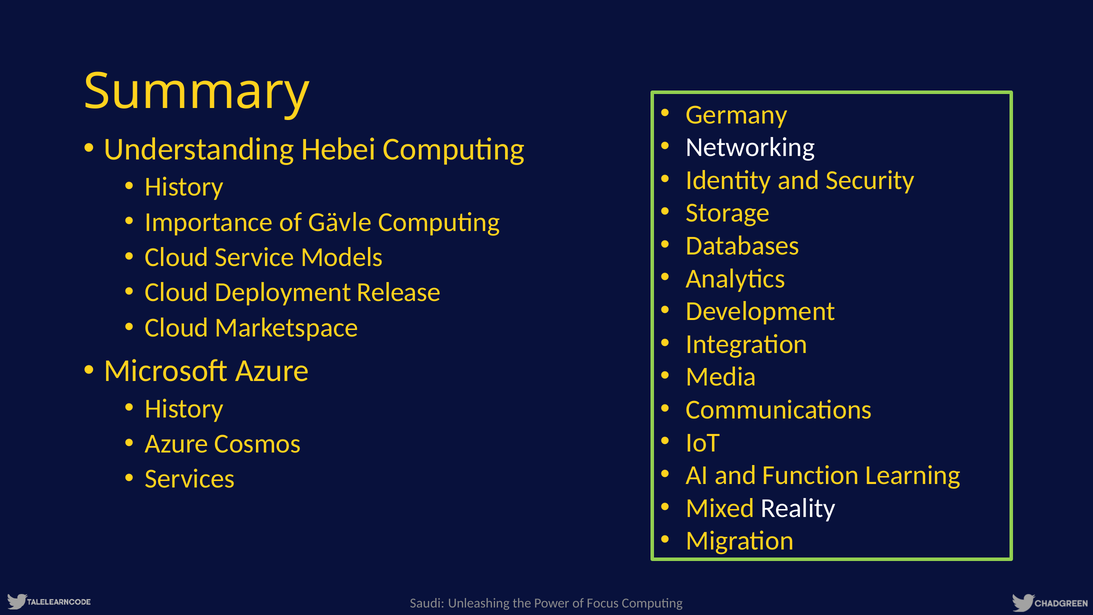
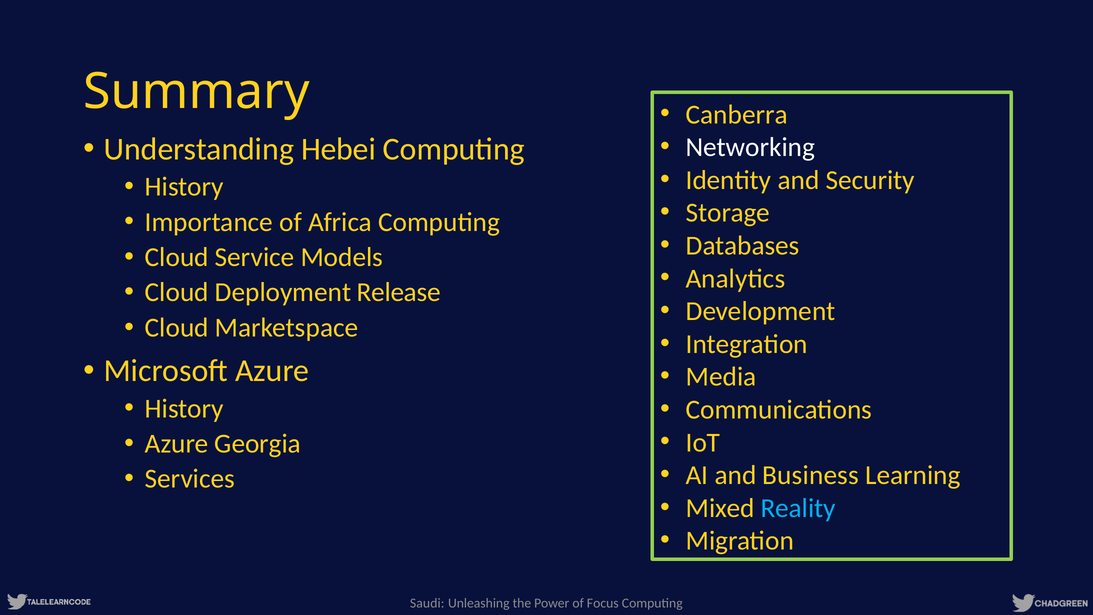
Germany: Germany -> Canberra (737, 114)
Gävle: Gävle -> Africa (340, 222)
Cosmos: Cosmos -> Georgia (258, 444)
Function: Function -> Business (811, 475)
Reality colour: white -> light blue (798, 508)
